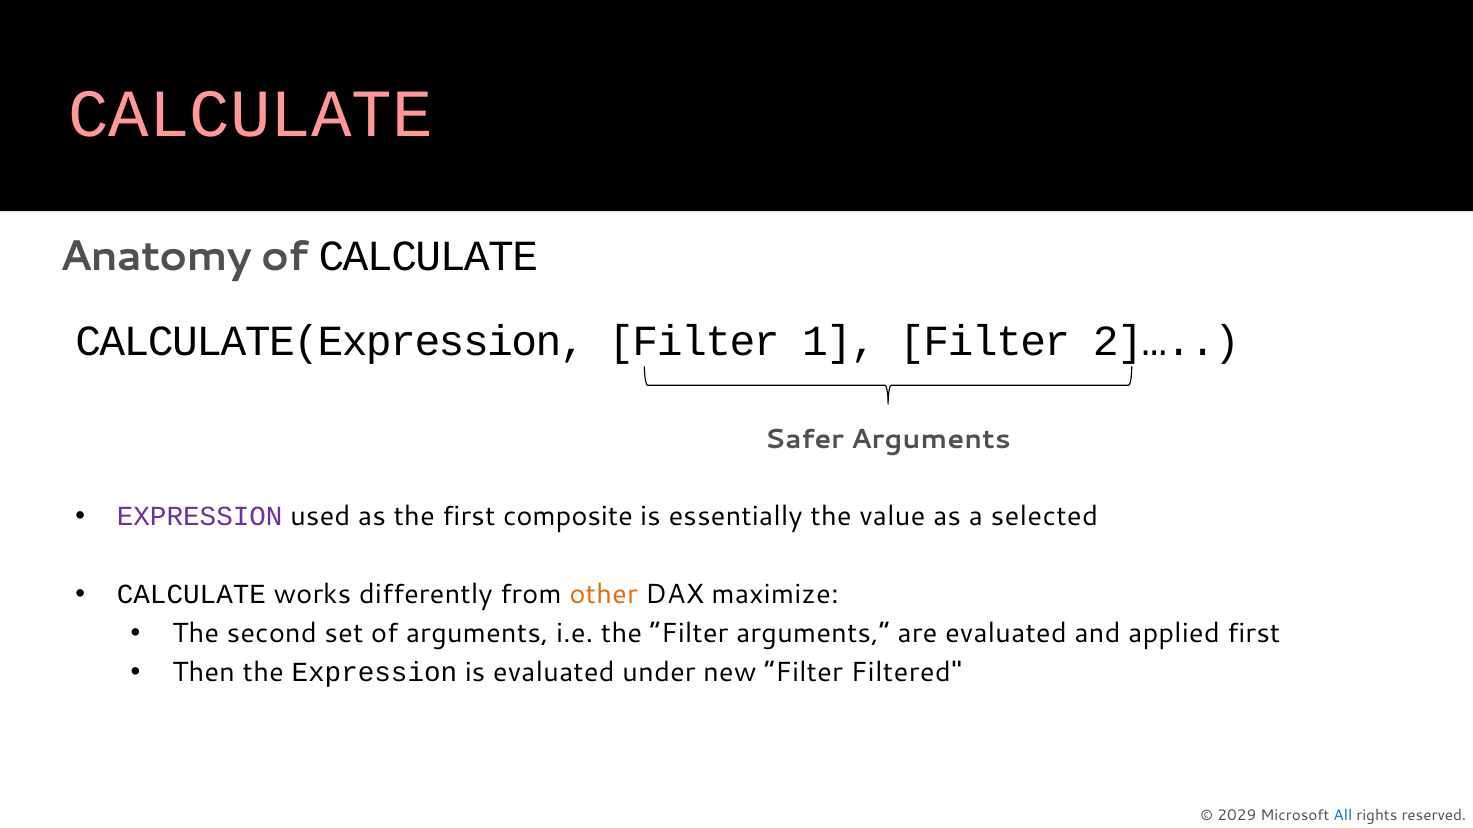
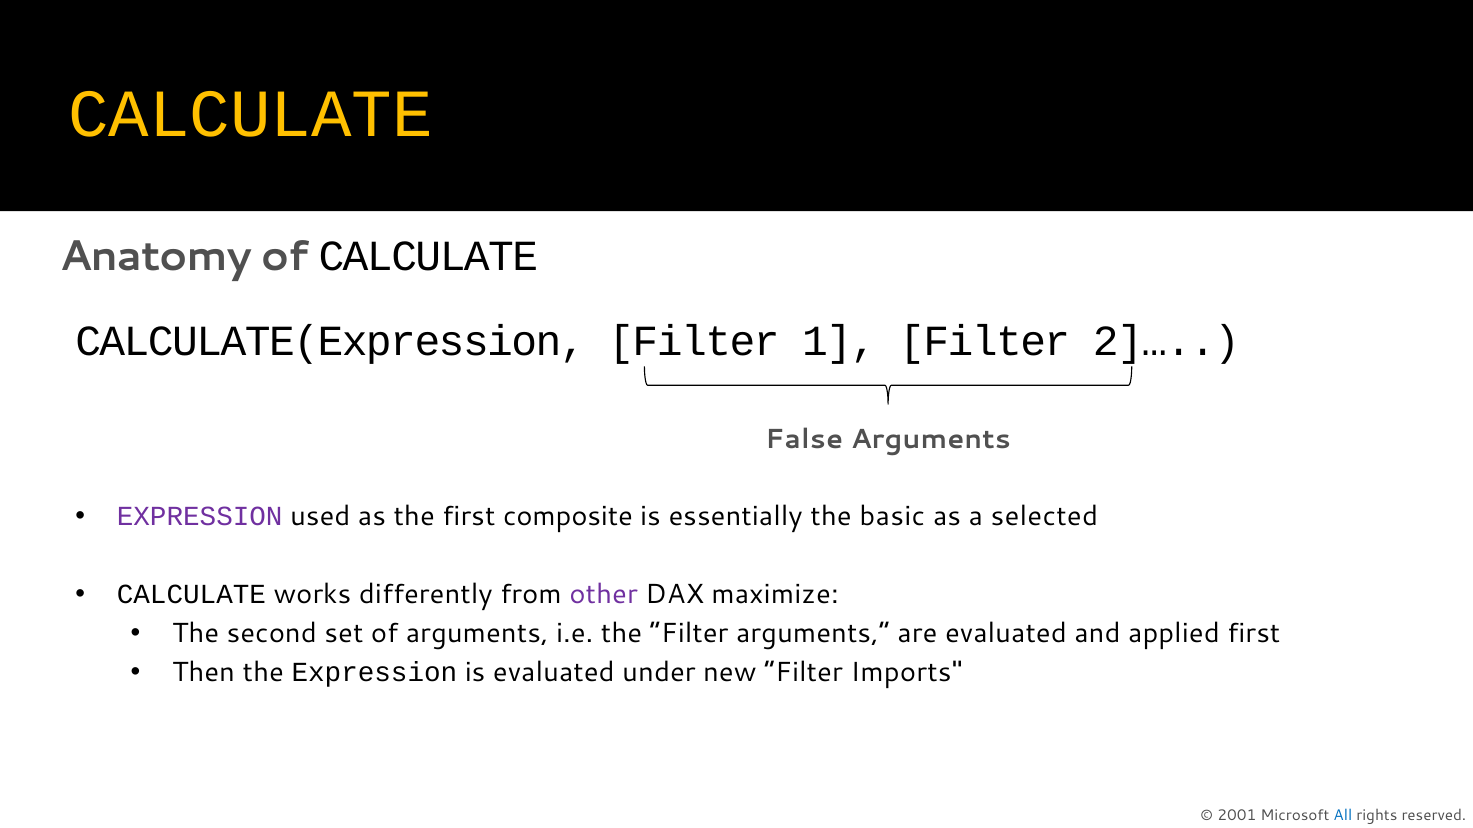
CALCULATE colour: pink -> yellow (250, 114)
Safer: Safer -> False (804, 440)
value: value -> basic (892, 517)
other colour: orange -> purple (604, 595)
Filtered: Filtered -> Imports (906, 673)
2029: 2029 -> 2001 (1237, 816)
